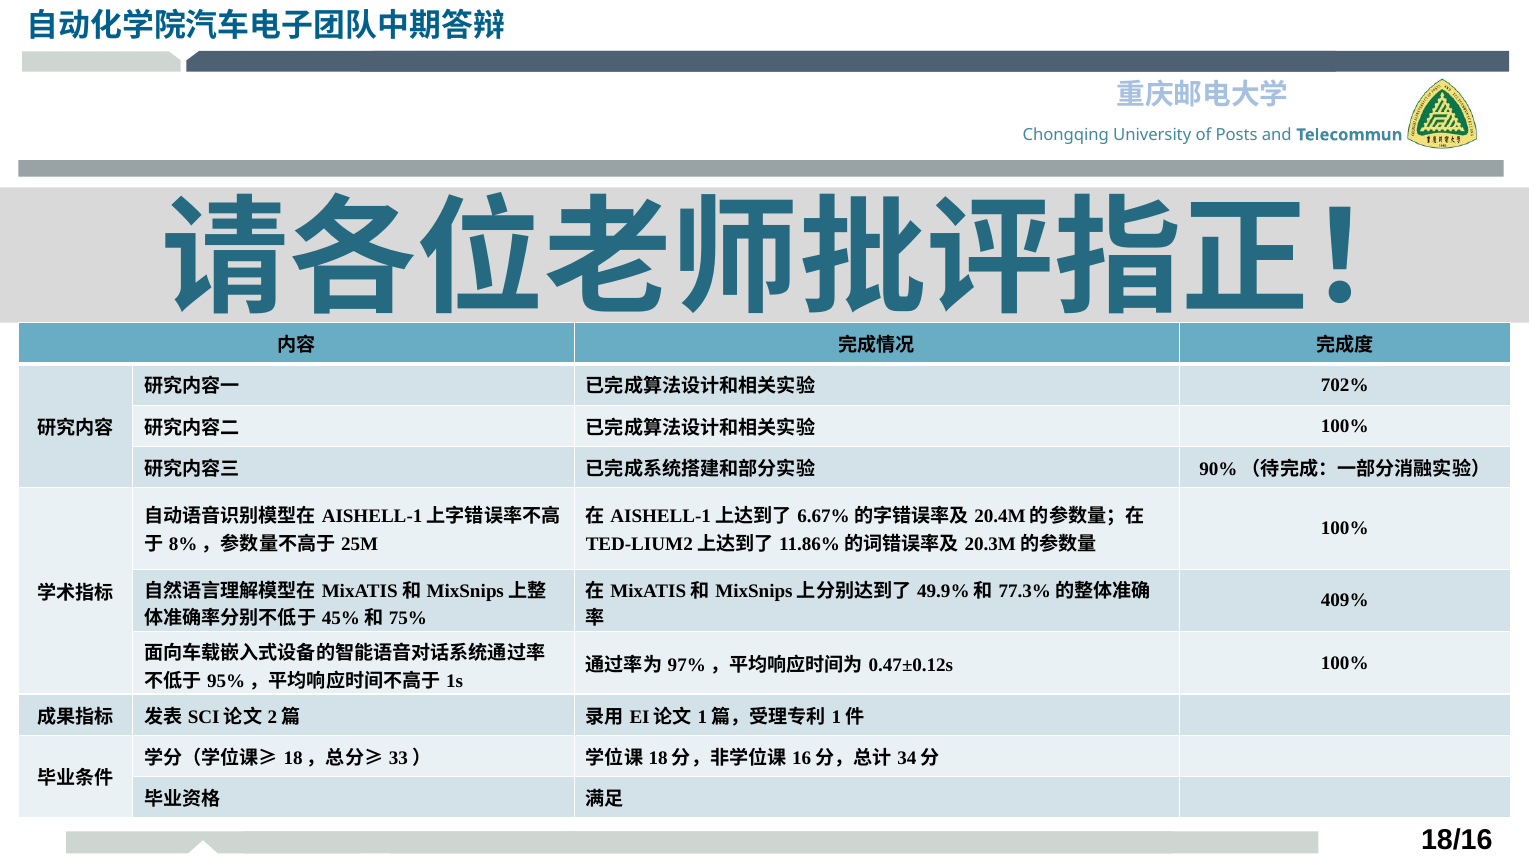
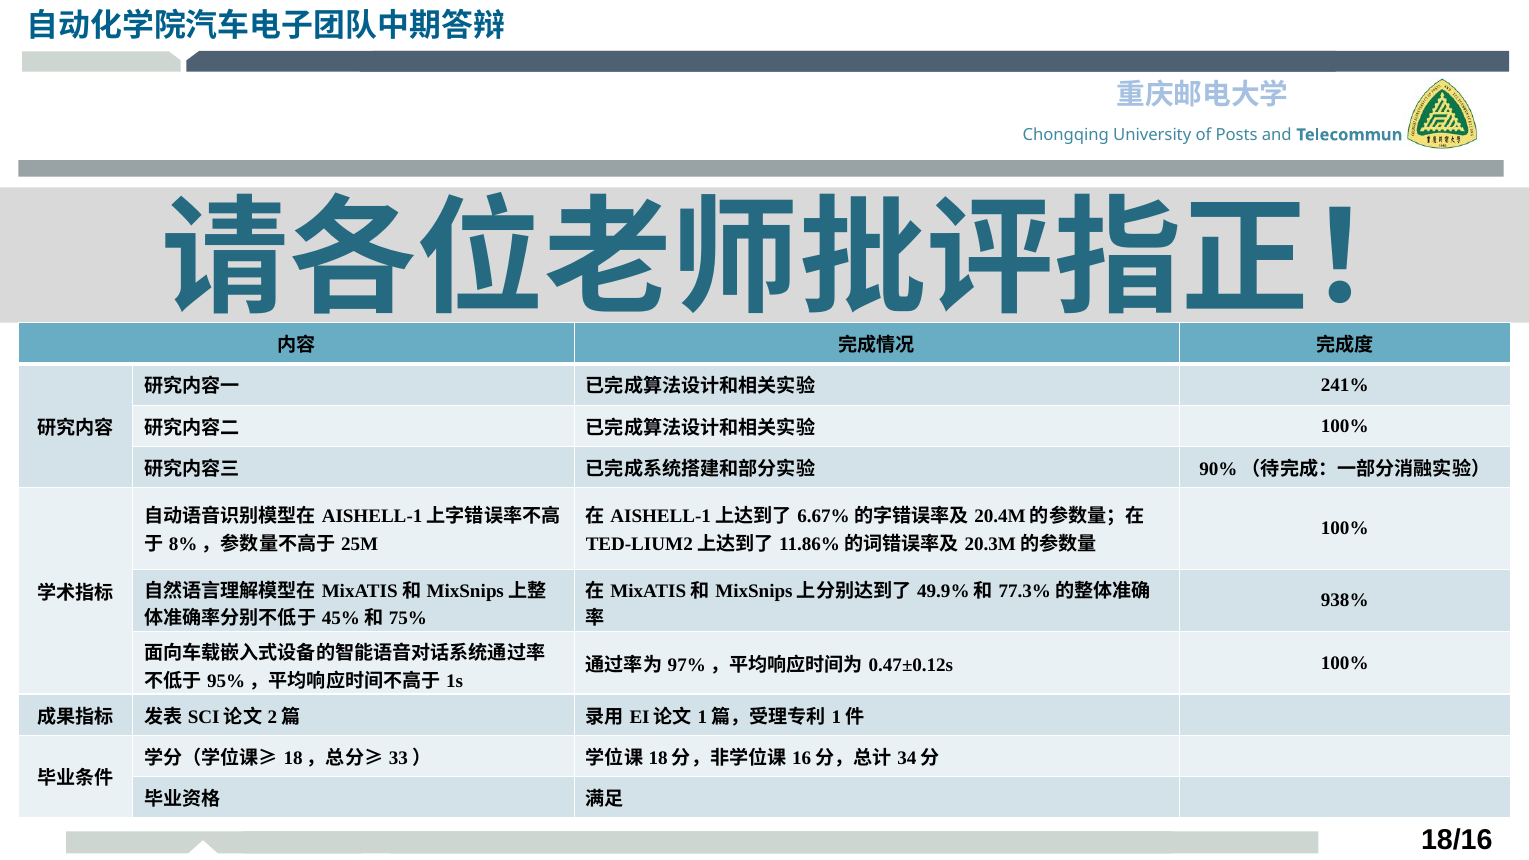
702%: 702% -> 241% (1345, 385)
409%: 409% -> 938% (1345, 601)
